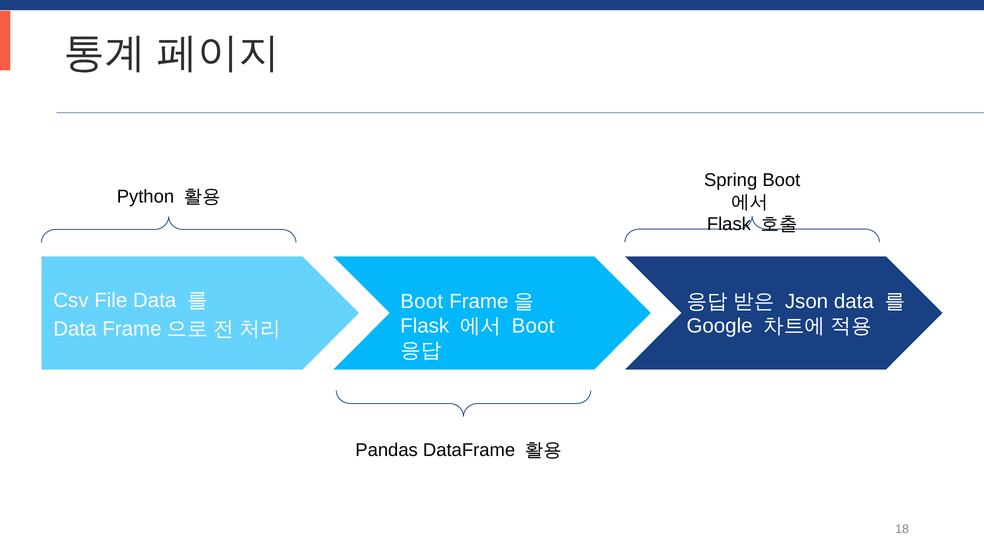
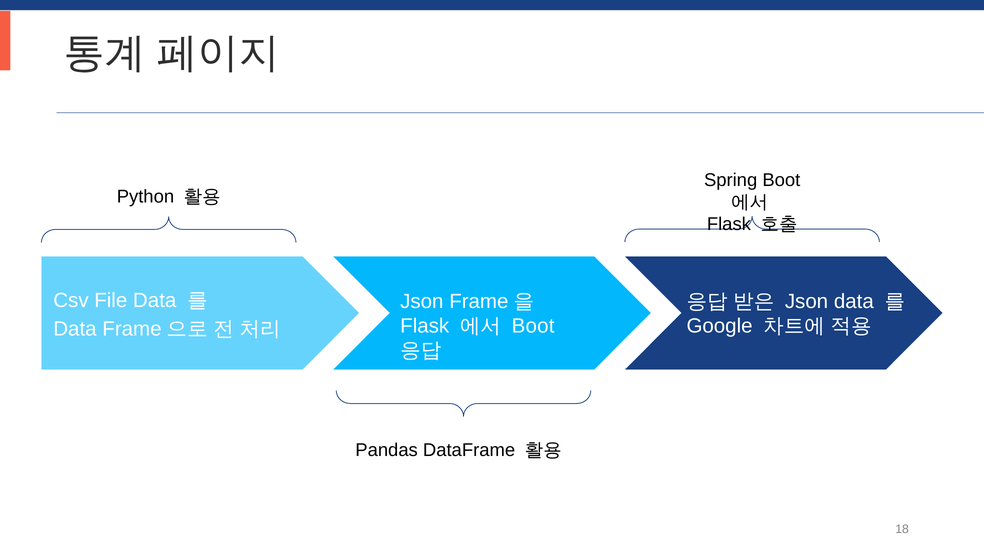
Boot: Boot -> Json (422, 301)
